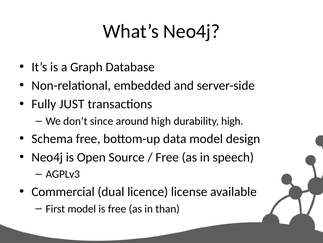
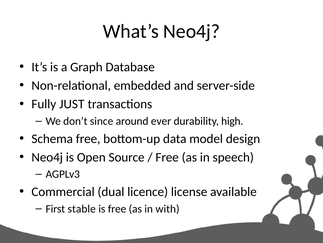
around high: high -> ever (161, 121)
First model: model -> stable (82, 208)
than: than -> with (167, 208)
